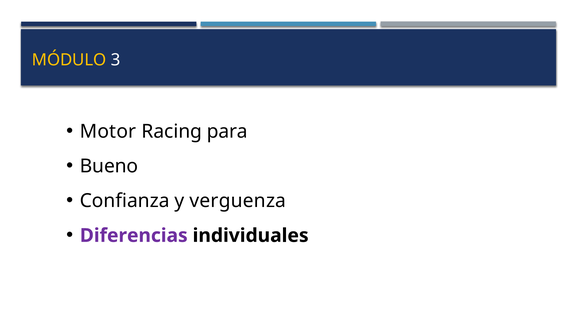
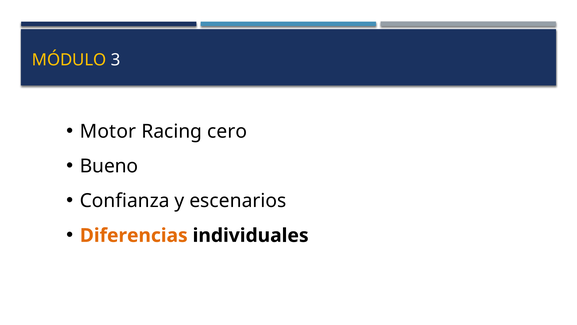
para: para -> cero (227, 131)
verguenza: verguenza -> escenarios (238, 201)
Diferencias colour: purple -> orange (134, 235)
